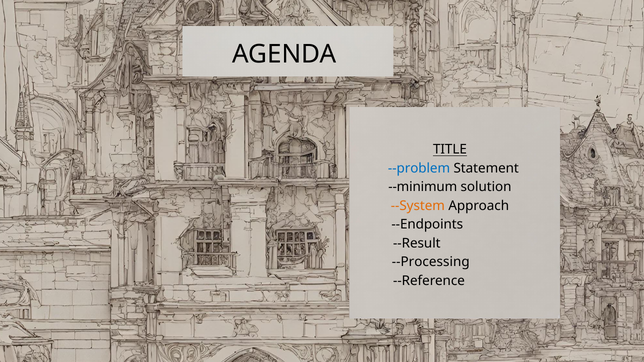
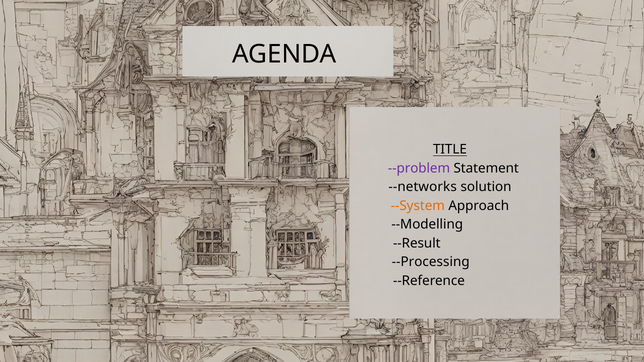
--problem colour: blue -> purple (419, 168)
--minimum: --minimum -> --networks (423, 187)
--Endpoints: --Endpoints -> --Modelling (427, 225)
